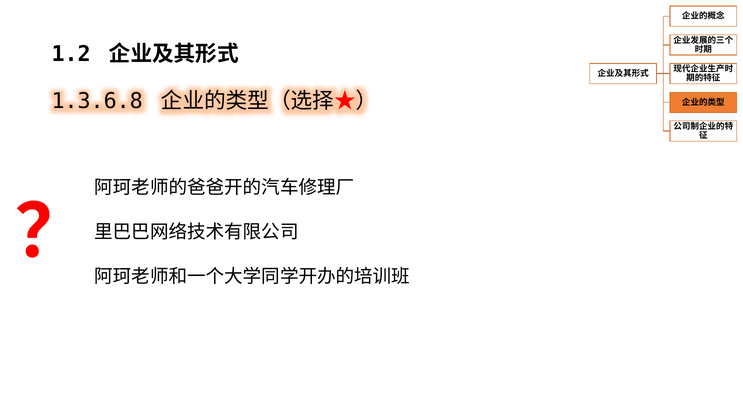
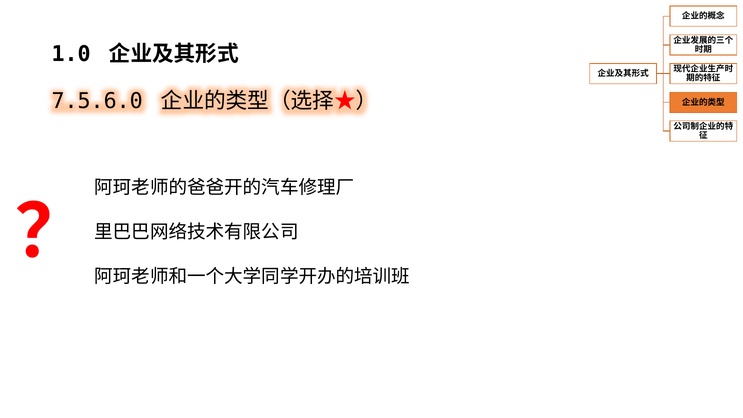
1.2: 1.2 -> 1.0 (71, 54)
1.3.6.8: 1.3.6.8 -> 7.5.6.0 (97, 101)
